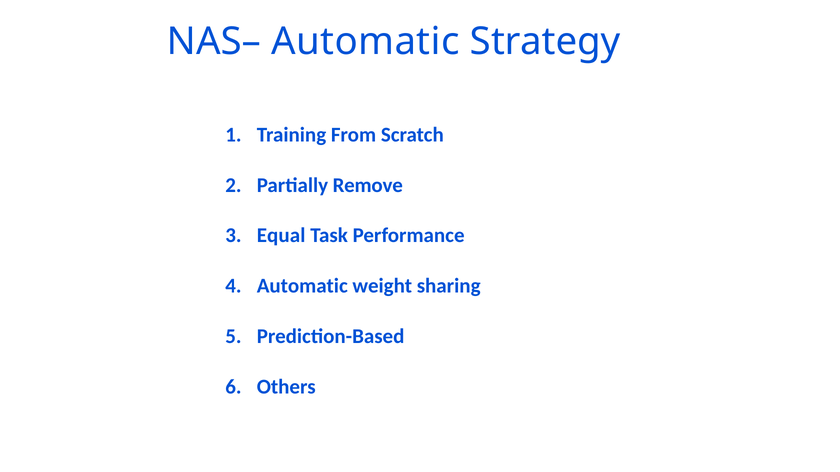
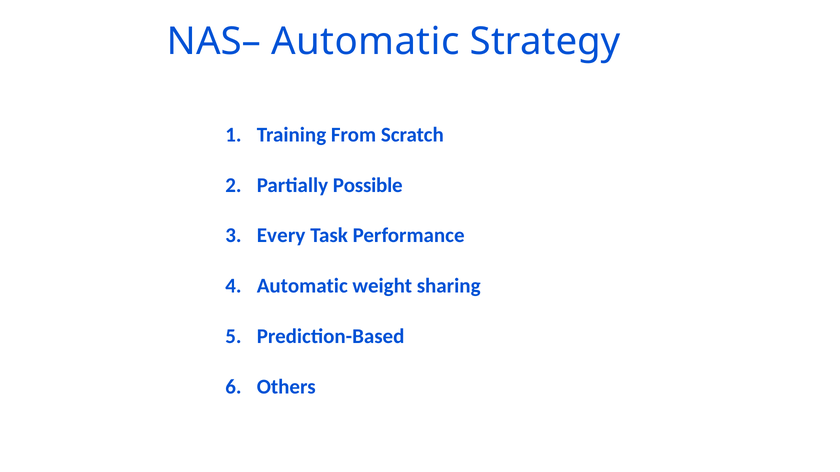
Remove: Remove -> Possible (368, 185)
Equal: Equal -> Every (281, 236)
